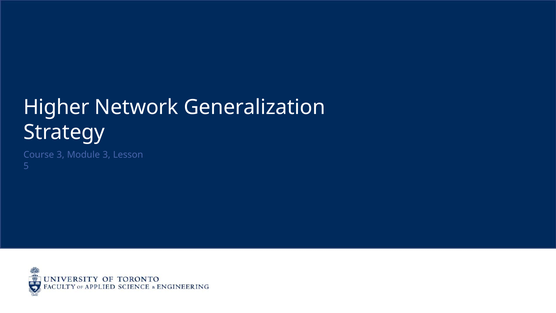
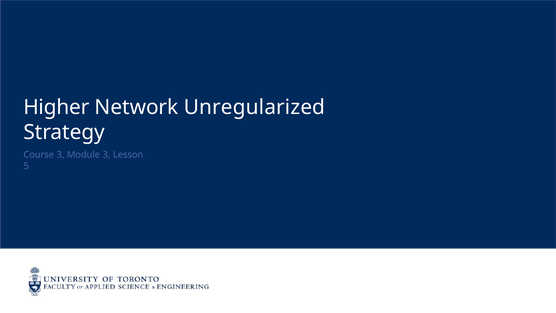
Generalization: Generalization -> Unregularized (254, 107)
